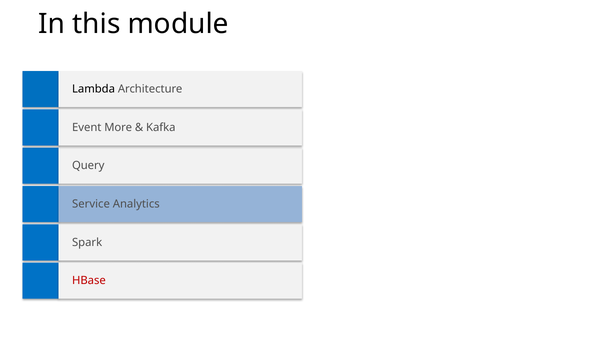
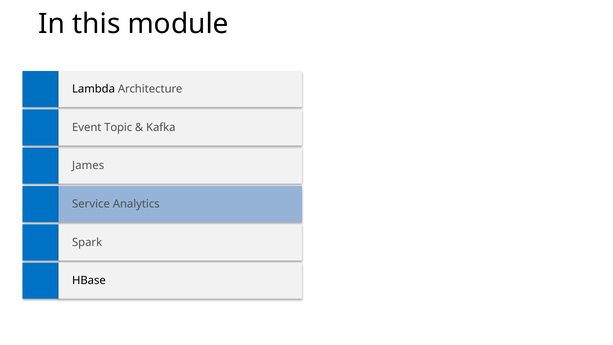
More: More -> Topic (118, 127)
Query: Query -> James (88, 166)
HBase colour: red -> black (89, 280)
